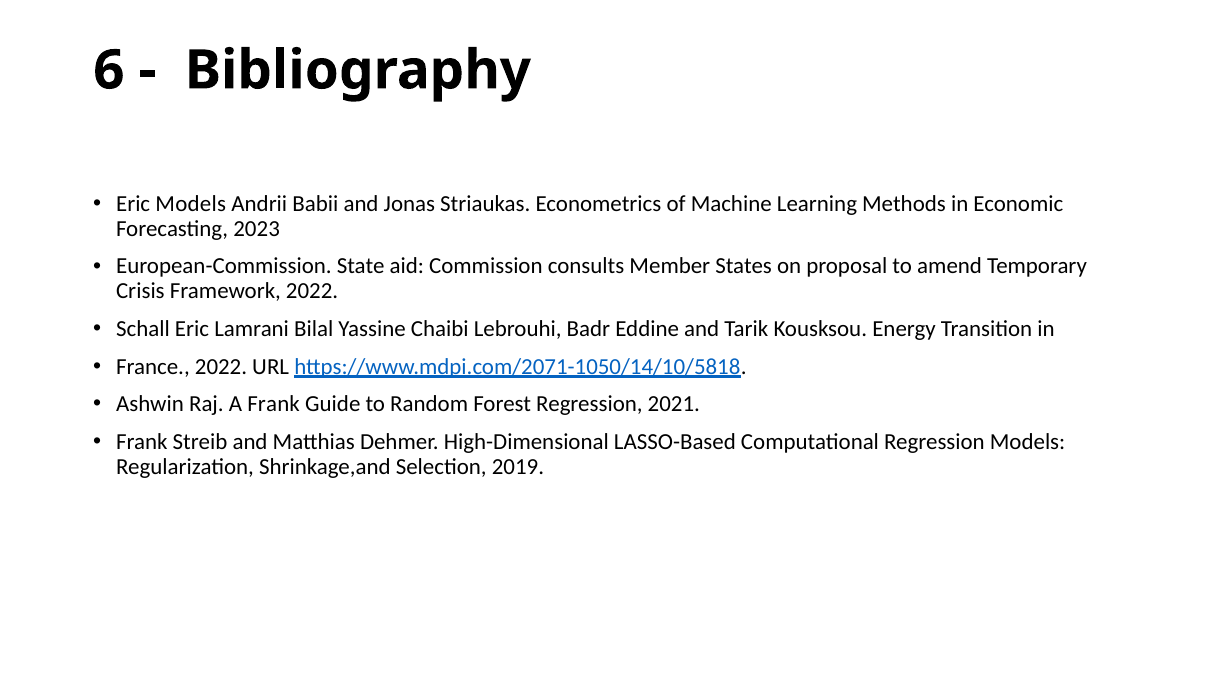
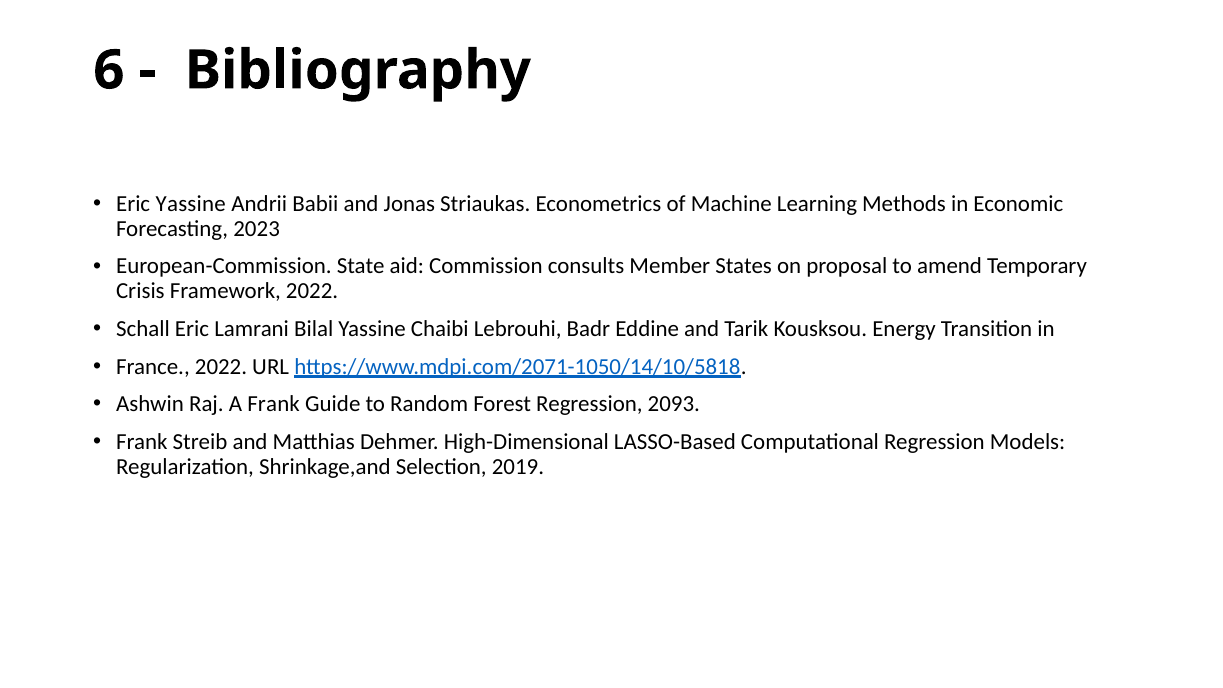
Eric Models: Models -> Yassine (191, 204)
2021: 2021 -> 2093 (674, 404)
